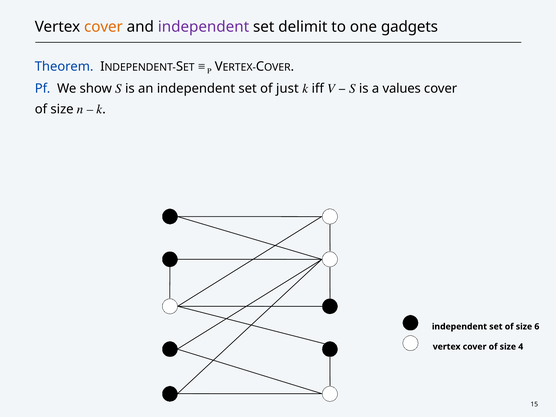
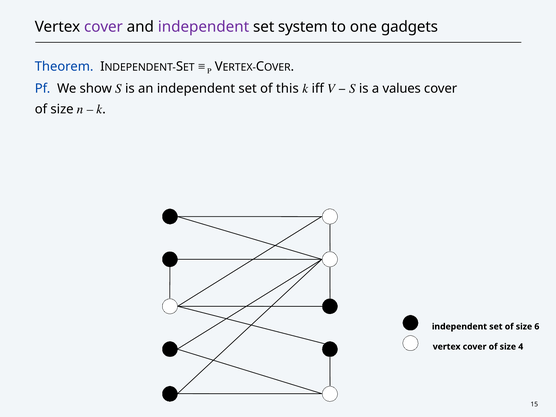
cover colour: orange -> purple (103, 27)
delimit: delimit -> system (303, 27)
just: just -> this (287, 89)
